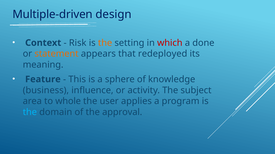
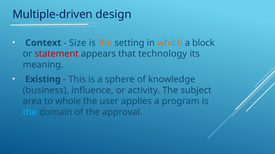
Risk: Risk -> Size (78, 43)
which colour: red -> orange (170, 43)
done: done -> block (203, 43)
statement colour: orange -> red (56, 54)
redeployed: redeployed -> technology (163, 54)
Feature: Feature -> Existing (43, 80)
